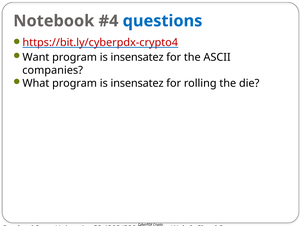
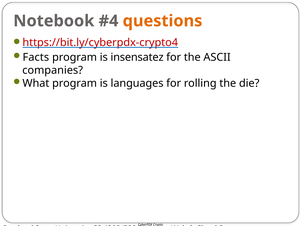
questions colour: blue -> orange (162, 21)
Want: Want -> Facts (36, 57)
What program is insensatez: insensatez -> languages (137, 83)
